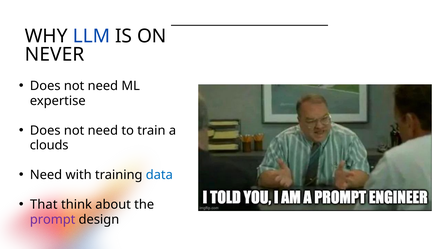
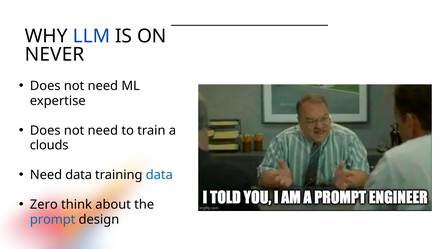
Need with: with -> data (79, 175)
That: That -> Zero (44, 204)
prompt colour: purple -> blue (53, 219)
